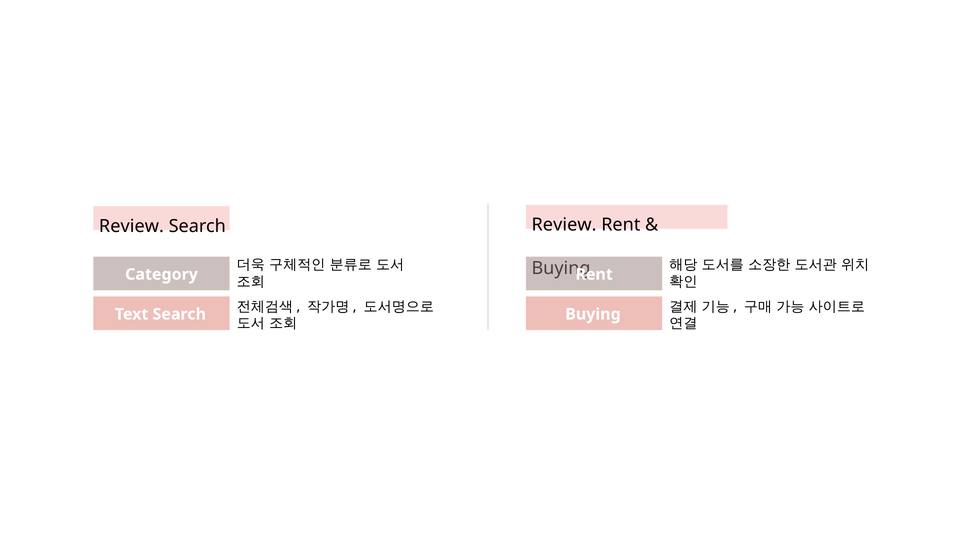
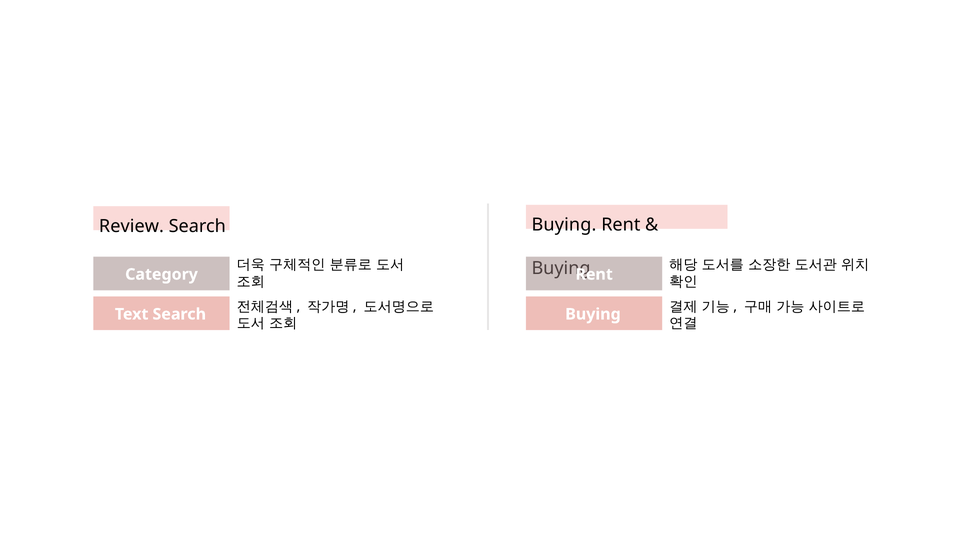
Review: Review -> Buying (564, 225)
